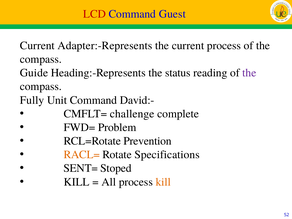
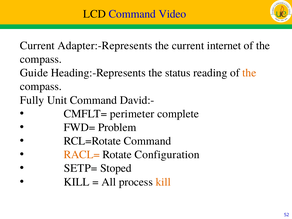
LCD colour: red -> black (94, 14)
Guest: Guest -> Video (172, 14)
current process: process -> internet (224, 46)
the colour: purple -> orange (249, 73)
challenge: challenge -> perimeter (132, 114)
RCL=Rotate Prevention: Prevention -> Command (147, 141)
Specifications: Specifications -> Configuration (167, 155)
SENT=: SENT= -> SETP= (81, 168)
